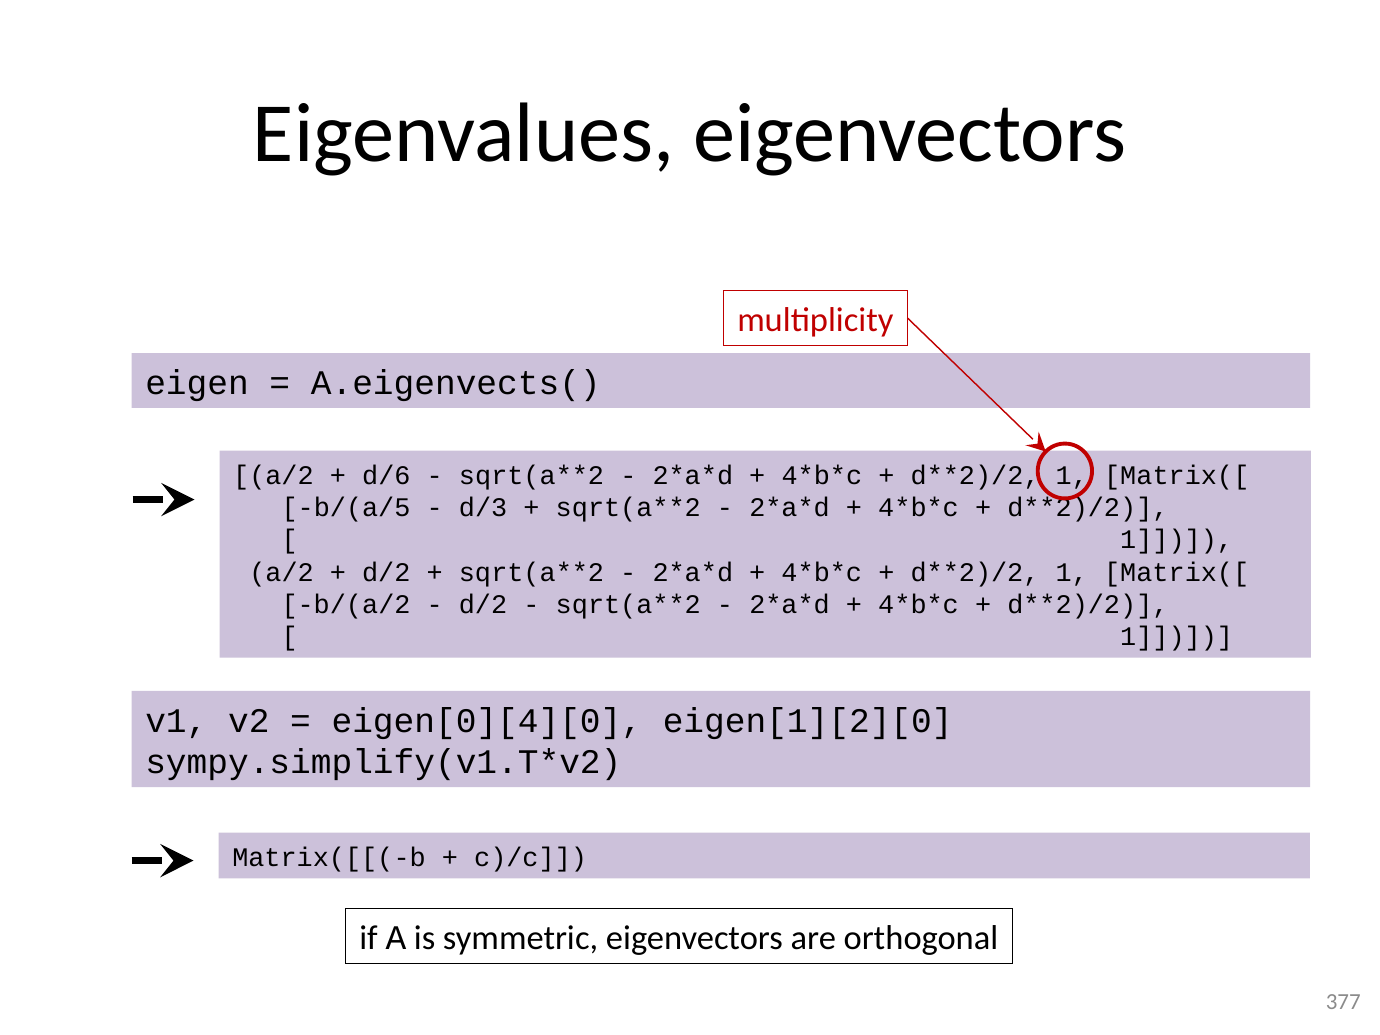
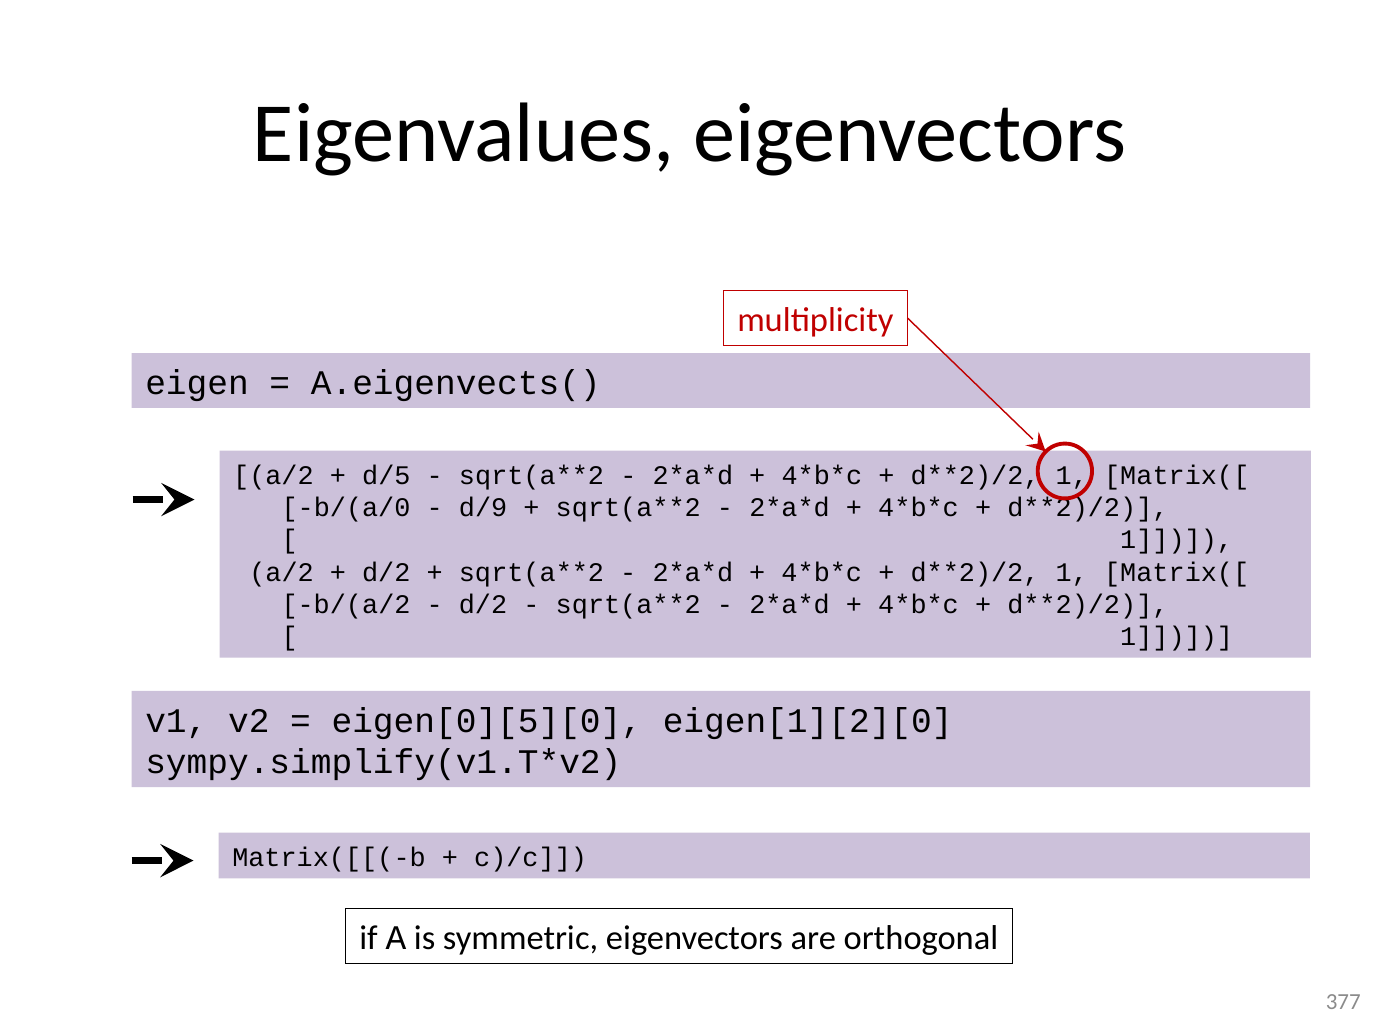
d/6: d/6 -> d/5 (386, 476)
b/(a/5: b/(a/5 -> b/(a/0 (346, 508)
d/3: d/3 -> d/9 (483, 508)
eigen[0][4][0: eigen[0][4][0 -> eigen[0][5][0 (487, 721)
